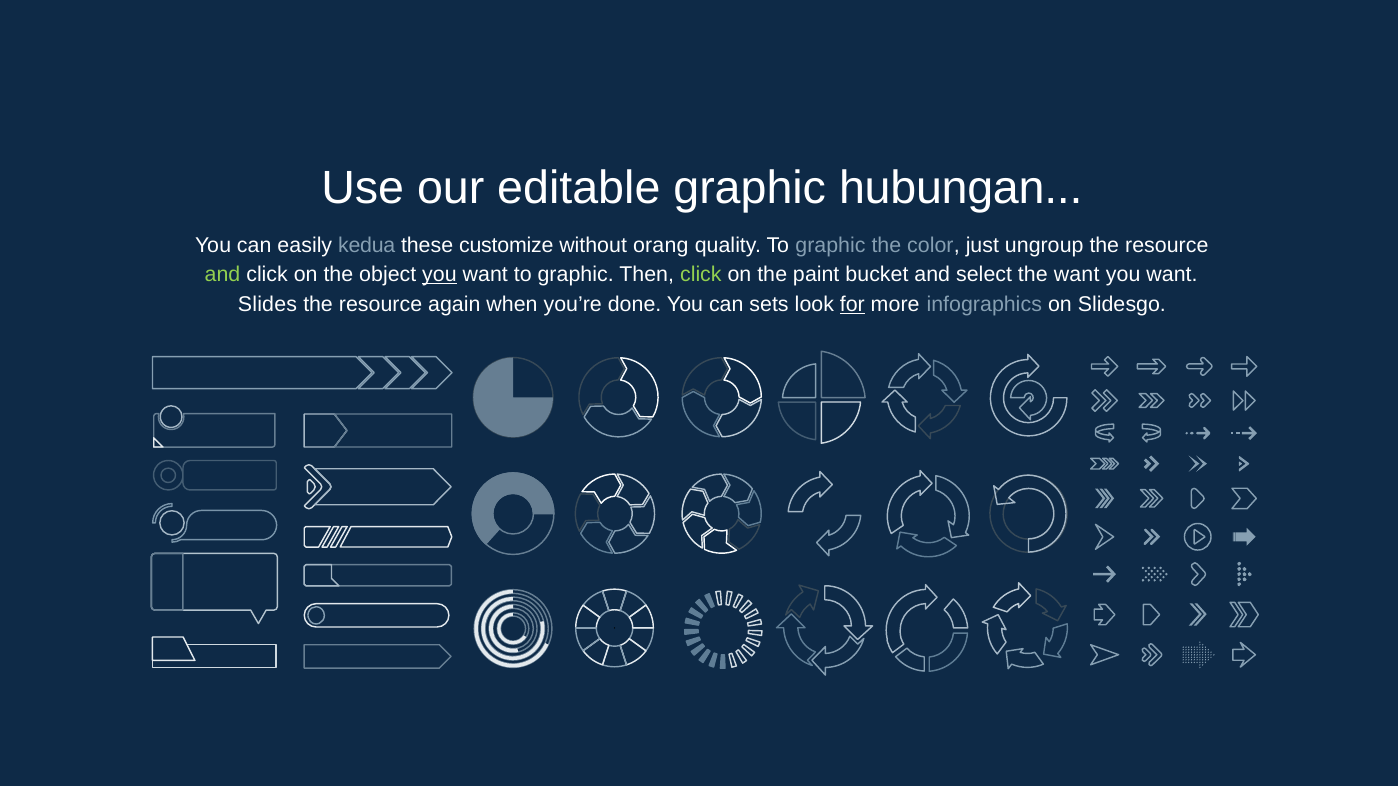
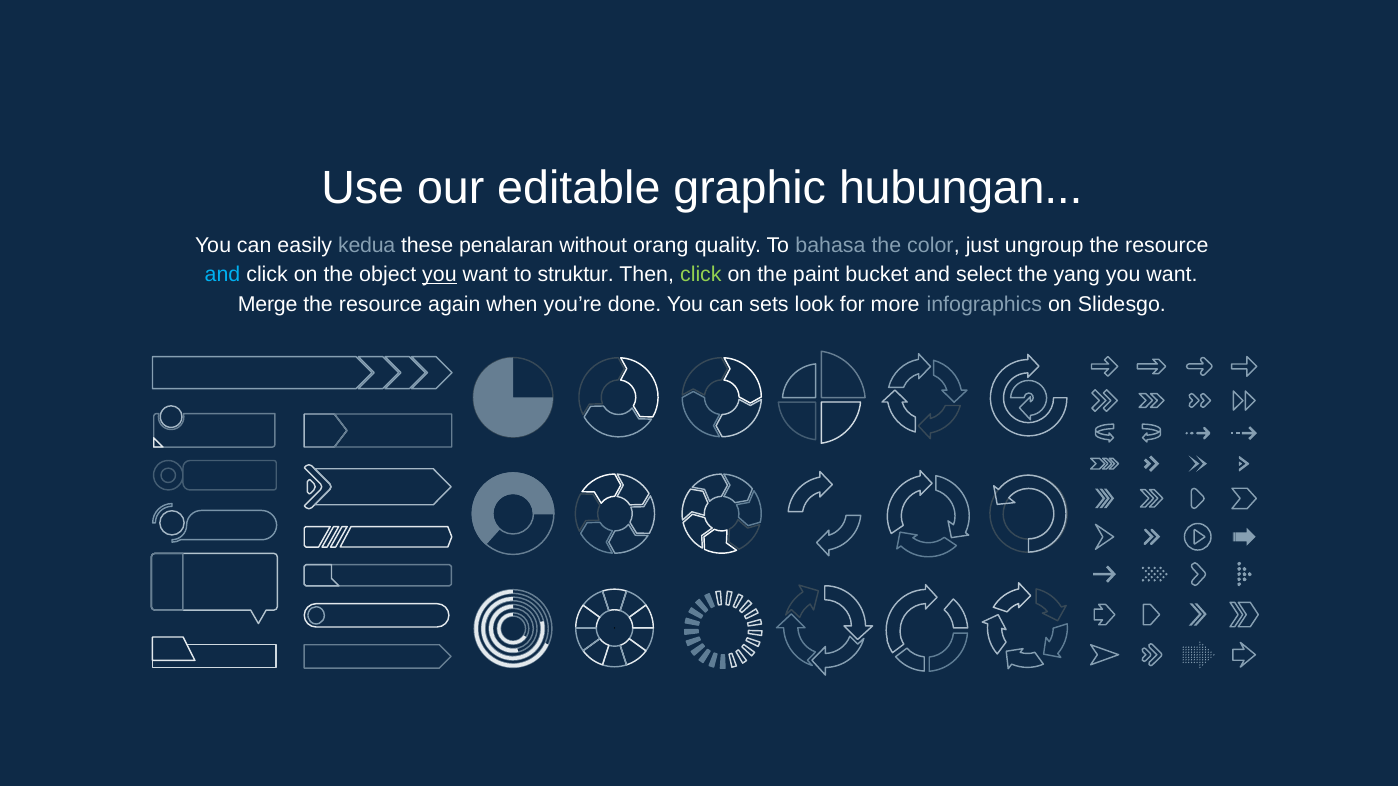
customize: customize -> penalaran (506, 245)
quality To graphic: graphic -> bahasa (831, 245)
and colour: light green -> light blue (223, 275)
want to graphic: graphic -> struktur (576, 275)
the want: want -> yang (1077, 275)
Slides: Slides -> Merge (268, 304)
for underline: present -> none (852, 304)
